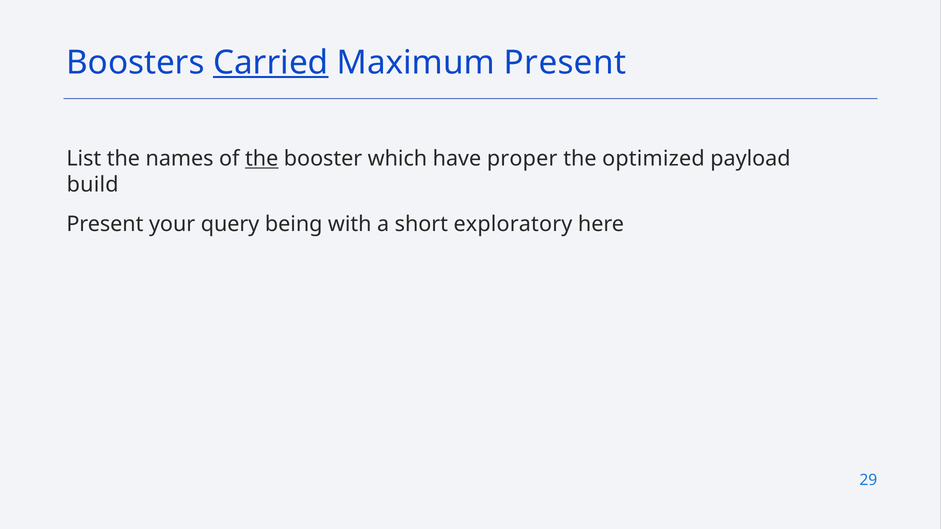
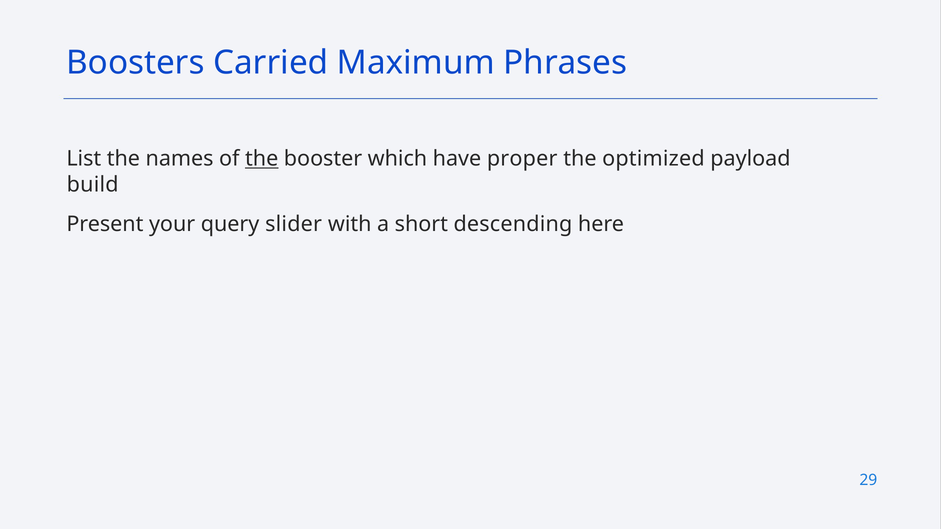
Carried underline: present -> none (271, 63)
Maximum Present: Present -> Phrases (565, 63)
being: being -> slider (294, 224)
exploratory: exploratory -> descending (513, 224)
